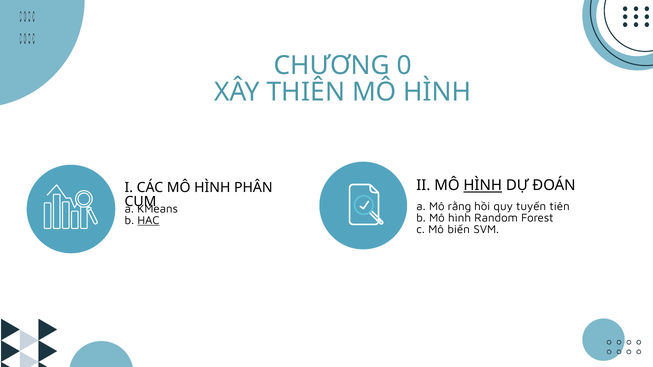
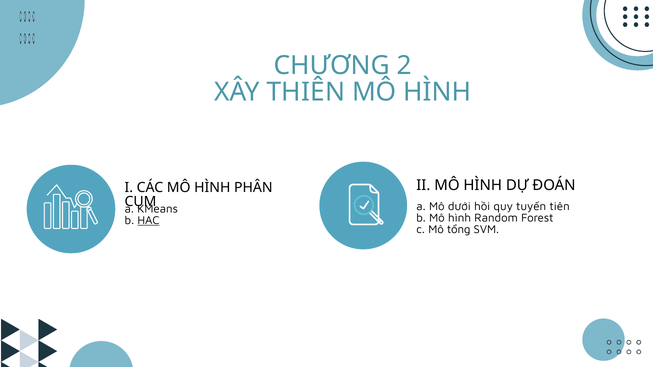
0: 0 -> 2 (404, 66)
HÌNH underline: present -> none (483, 186)
rằng: rằng -> dưới (459, 207)
biến: biến -> tổng (459, 230)
